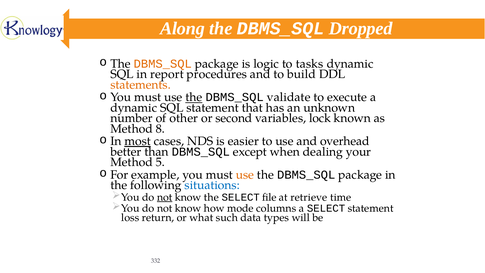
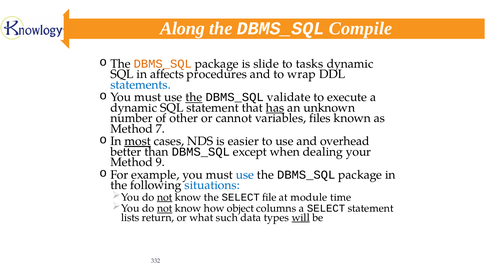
Dropped: Dropped -> Compile (361, 29)
logic: logic -> slide (266, 64)
report: report -> affects (167, 74)
build: build -> wrap (302, 74)
statements colour: orange -> blue (141, 85)
has underline: none -> present (275, 108)
second: second -> cannot (234, 118)
lock: lock -> files (320, 118)
8: 8 -> 7 (160, 129)
5: 5 -> 9 (160, 162)
use colour: orange -> blue (245, 175)
retrieve: retrieve -> module (309, 197)
not underline: none -> present (165, 208)
mode: mode -> object (240, 208)
loss: loss -> lists (130, 217)
will underline: none -> present (301, 217)
